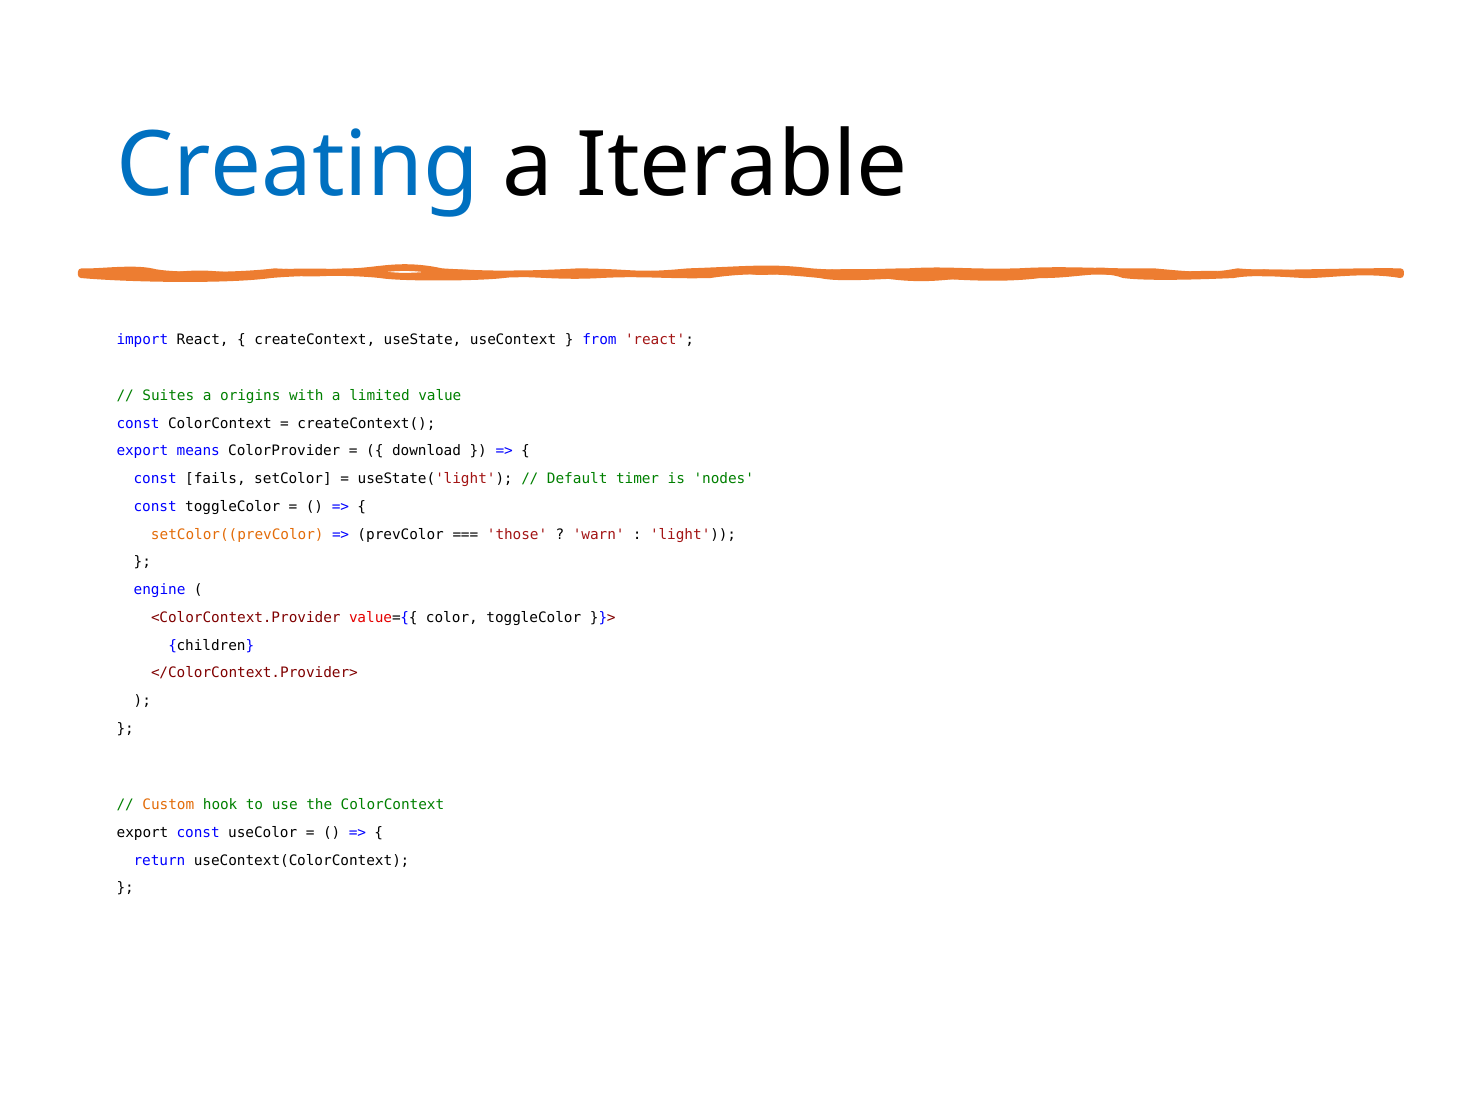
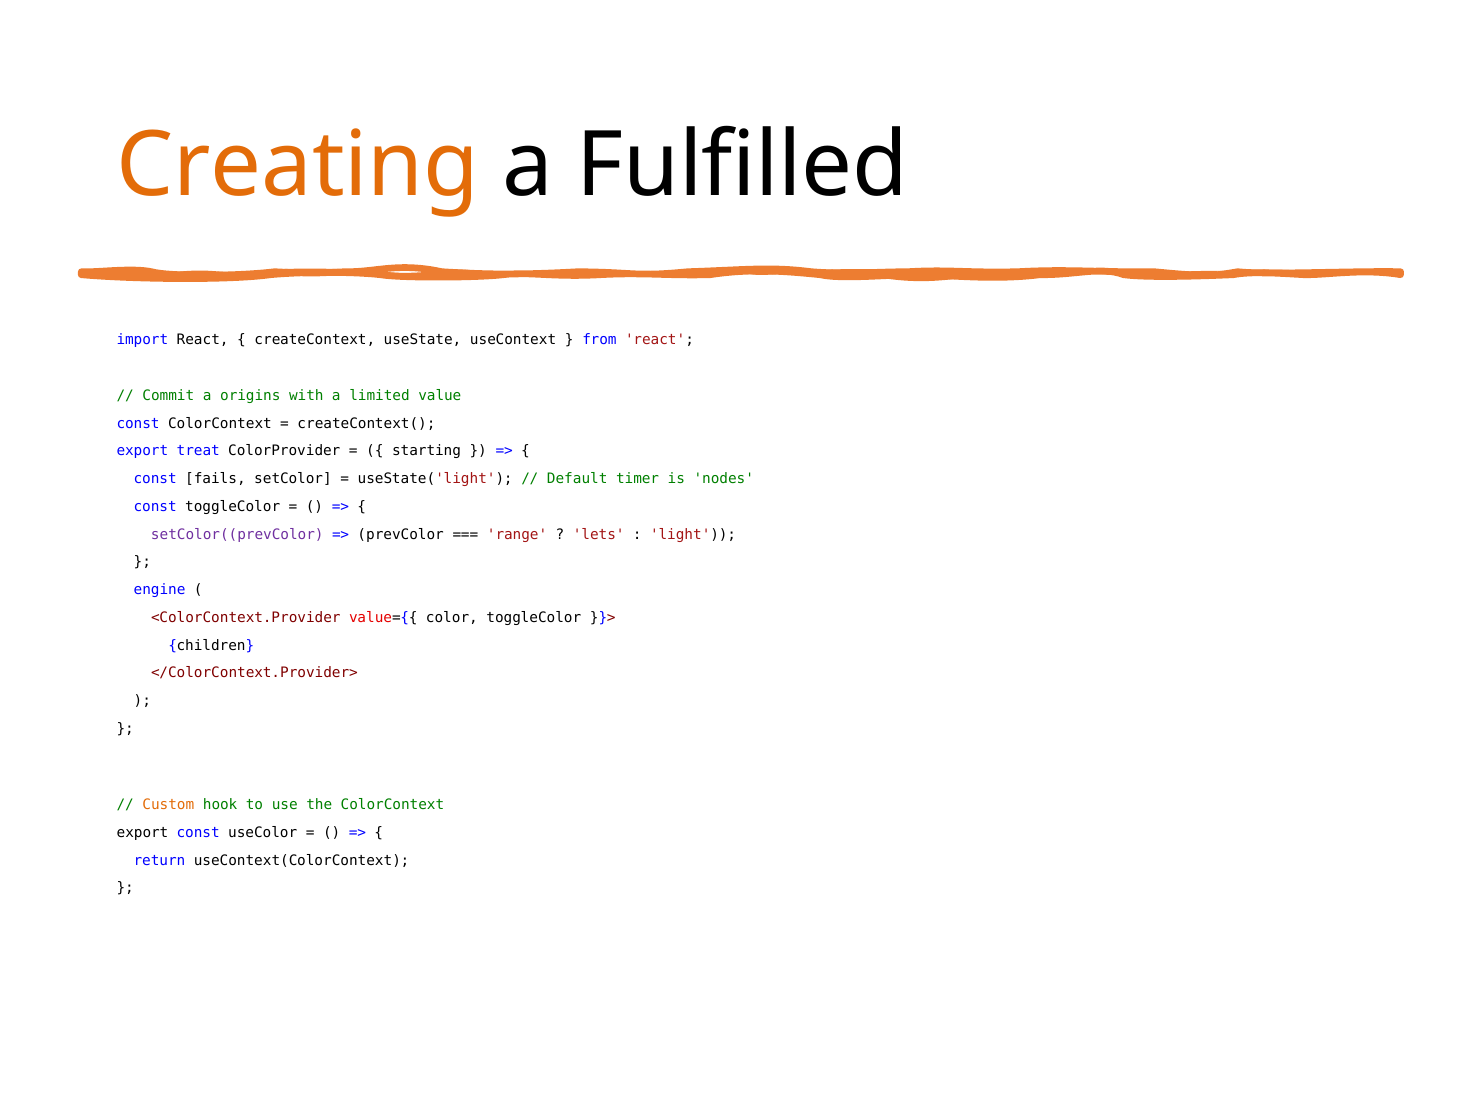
Creating colour: blue -> orange (298, 166)
Iterable: Iterable -> Fulfilled (742, 166)
Suites: Suites -> Commit (168, 396)
means: means -> treat (198, 451)
download: download -> starting (427, 451)
setColor((prevColor colour: orange -> purple (237, 535)
those: those -> range (517, 535)
warn: warn -> lets (599, 535)
